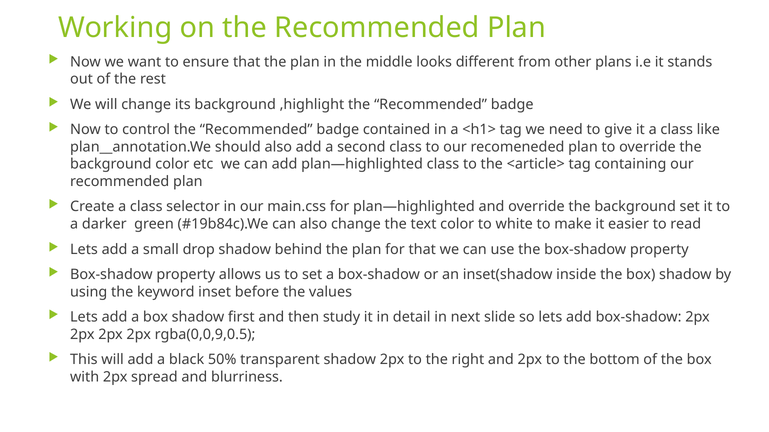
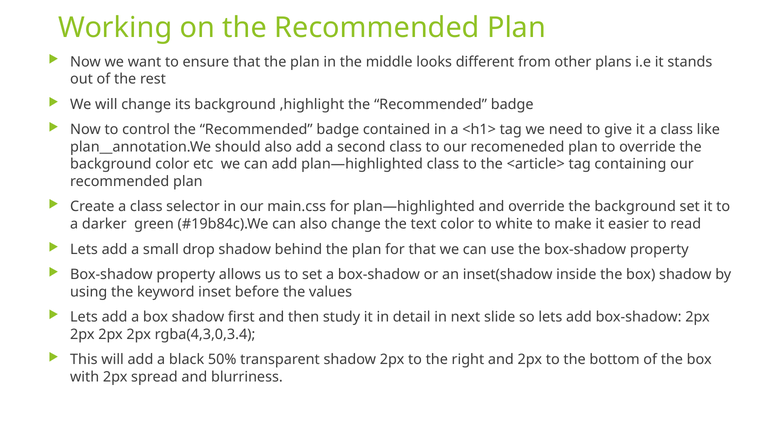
rgba(0,0,9,0.5: rgba(0,0,9,0.5 -> rgba(4,3,0,3.4 (205, 335)
